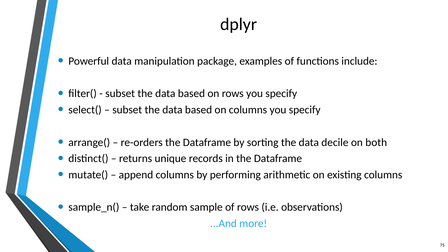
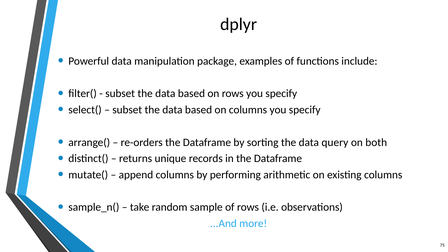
decile: decile -> query (335, 142)
